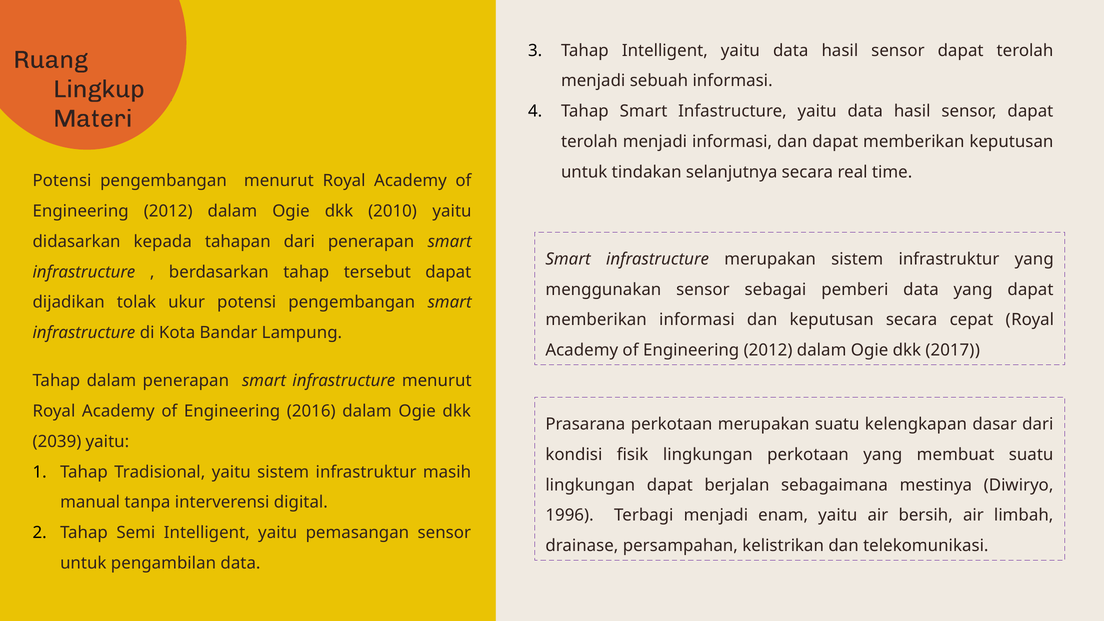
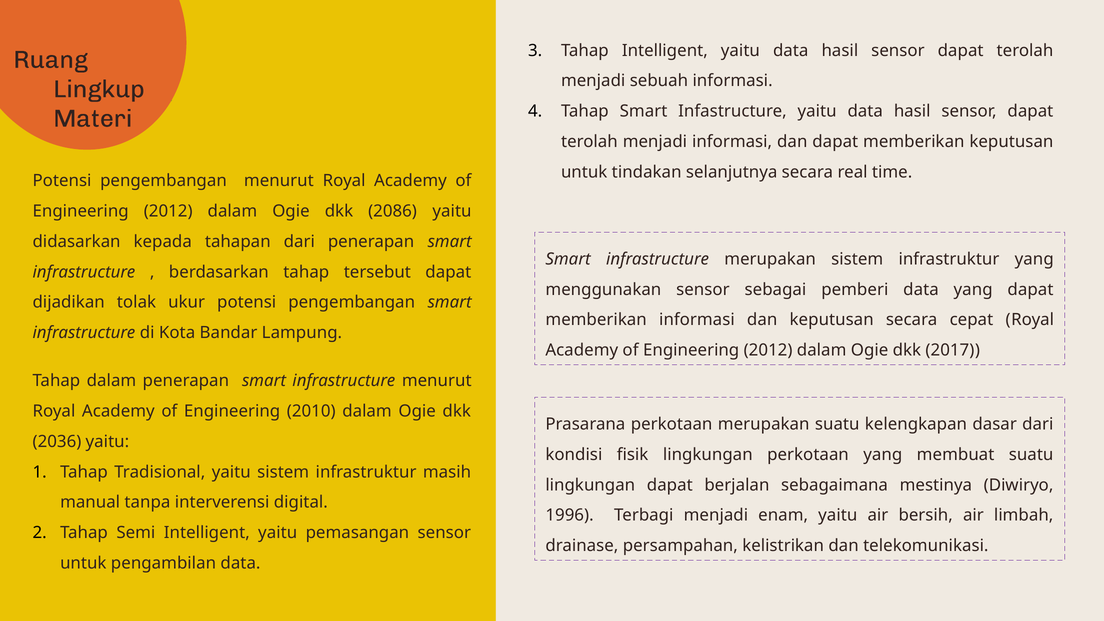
2010: 2010 -> 2086 (393, 211)
2016: 2016 -> 2010 (311, 411)
2039: 2039 -> 2036 (57, 442)
